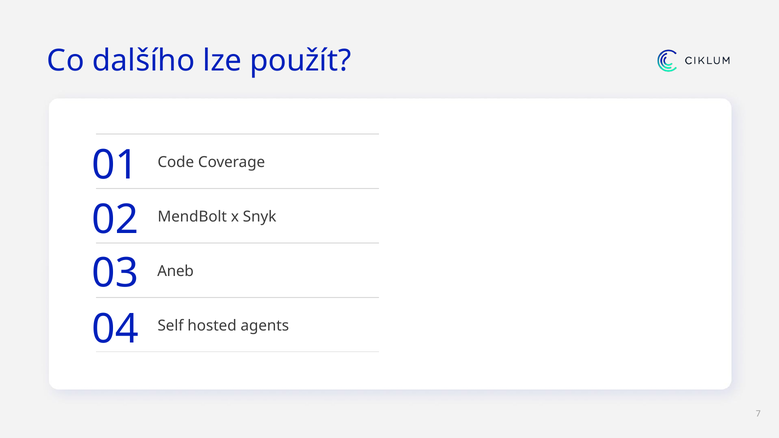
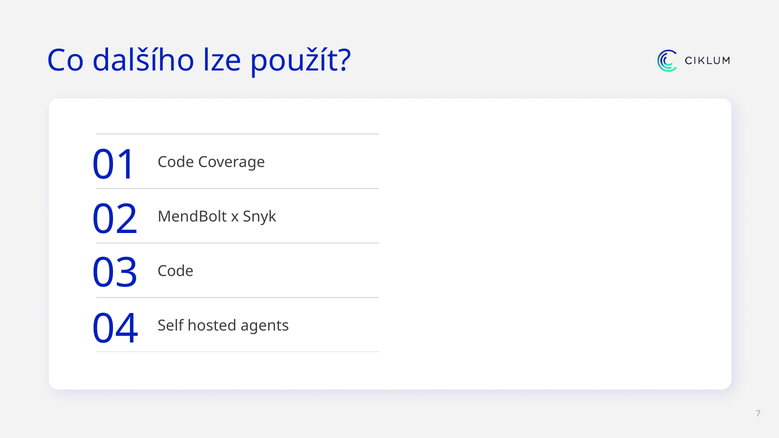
Aneb: Aneb -> Code (176, 272)
